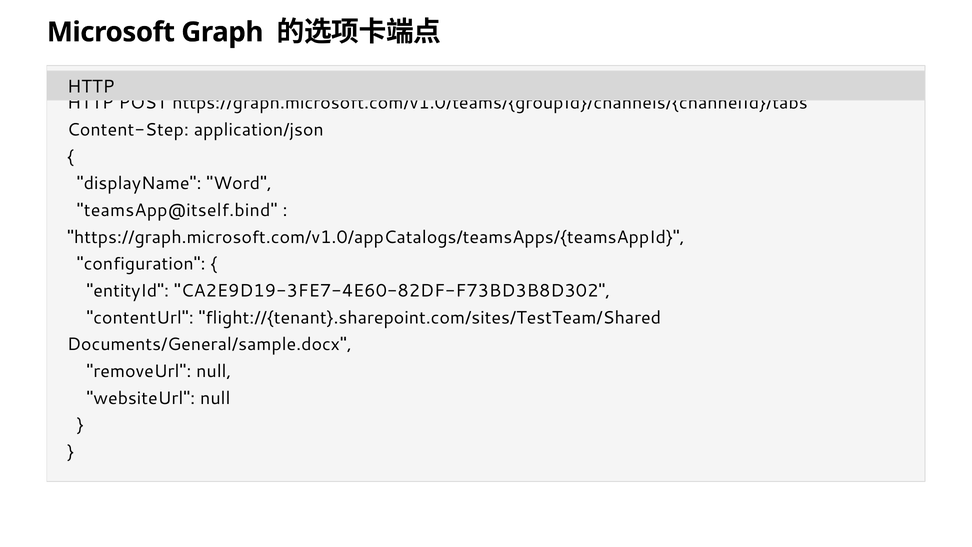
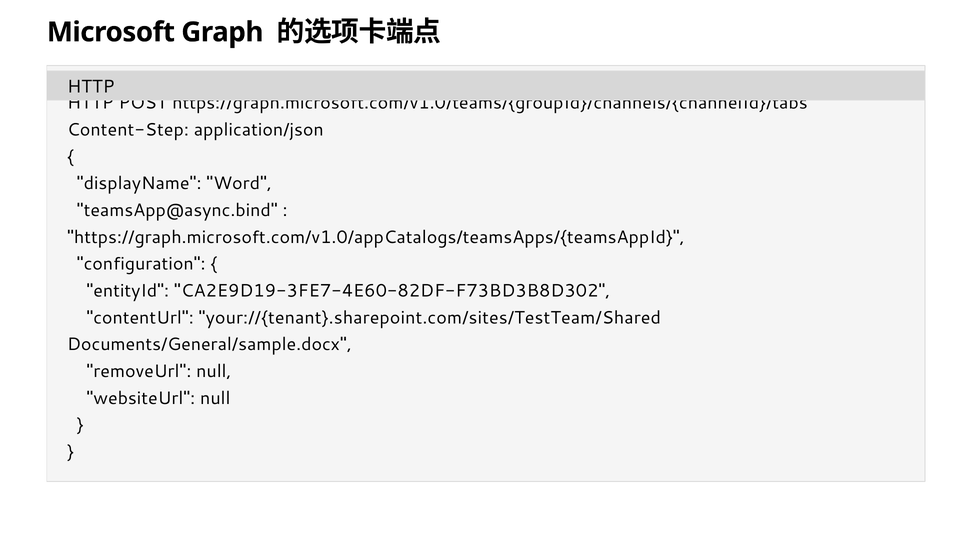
teamsApp@itself.bind: teamsApp@itself.bind -> teamsApp@async.bind (177, 210)
flight://{tenant}.sharepoint.com/sites/TestTeam/Shared: flight://{tenant}.sharepoint.com/sites/TestTeam/Shared -> your://{tenant}.sharepoint.com/sites/TestTeam/Shared (430, 318)
